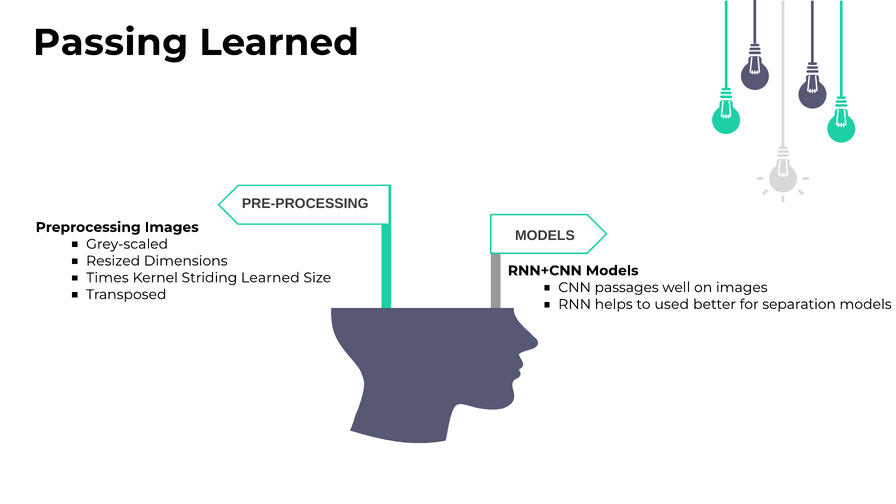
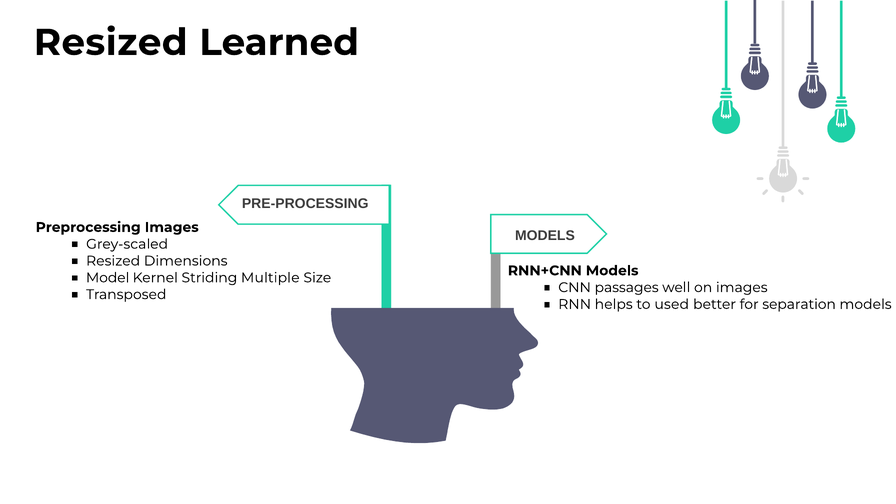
Passing: Passing -> Resized (111, 43)
Times: Times -> Model (108, 278)
Striding Learned: Learned -> Multiple (270, 278)
